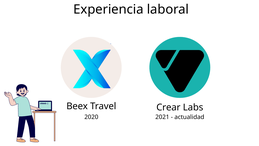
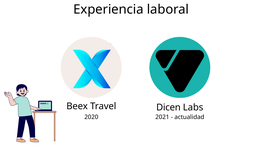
Crear: Crear -> Dicen (168, 107)
